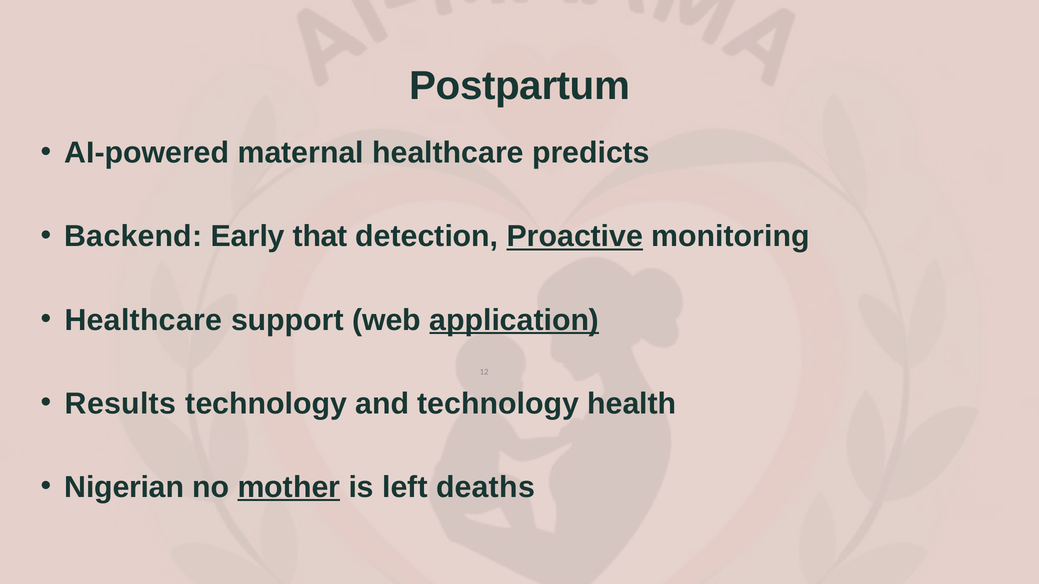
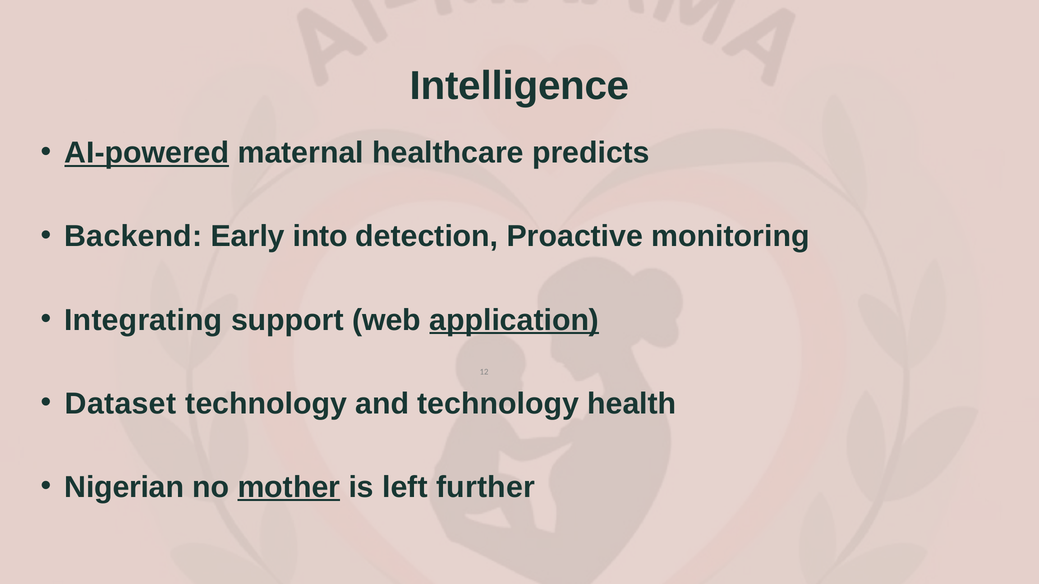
Postpartum: Postpartum -> Intelligence (520, 86)
AI-powered underline: none -> present (147, 153)
that: that -> into (320, 237)
Proactive underline: present -> none (575, 237)
Healthcare: Healthcare -> Integrating (143, 320)
Results: Results -> Dataset (121, 404)
deaths: deaths -> further (486, 487)
